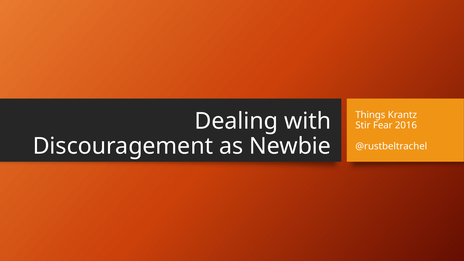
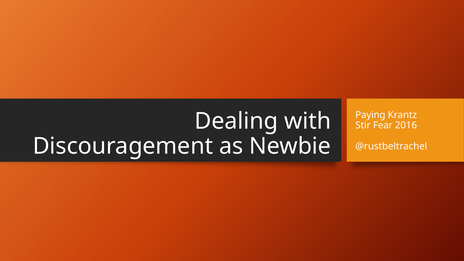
Things: Things -> Paying (370, 115)
